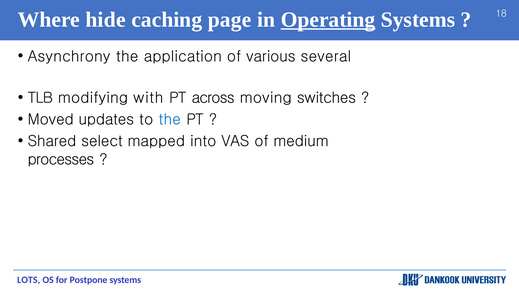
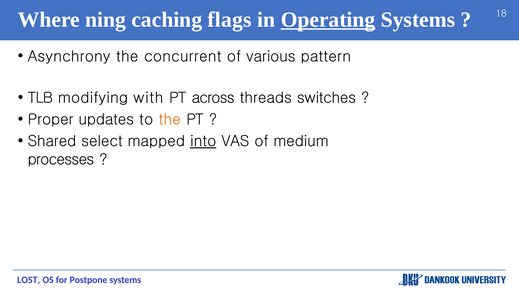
hide: hide -> ning (106, 20)
page: page -> flags (230, 20)
application: application -> concurrent (183, 56)
several: several -> pattern (326, 56)
moving: moving -> threads (266, 98)
Moved: Moved -> Proper (51, 120)
the colour: blue -> orange (170, 120)
into underline: none -> present (203, 141)
LOTS: LOTS -> LOST (29, 280)
